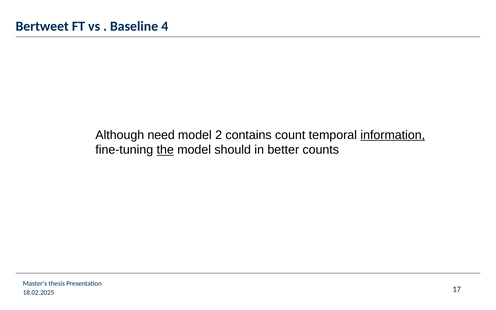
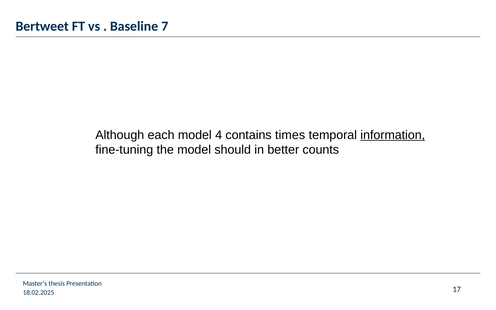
4: 4 -> 7 (165, 26)
need: need -> each (161, 135)
2: 2 -> 4 (219, 135)
count: count -> times (290, 135)
the underline: present -> none (165, 150)
